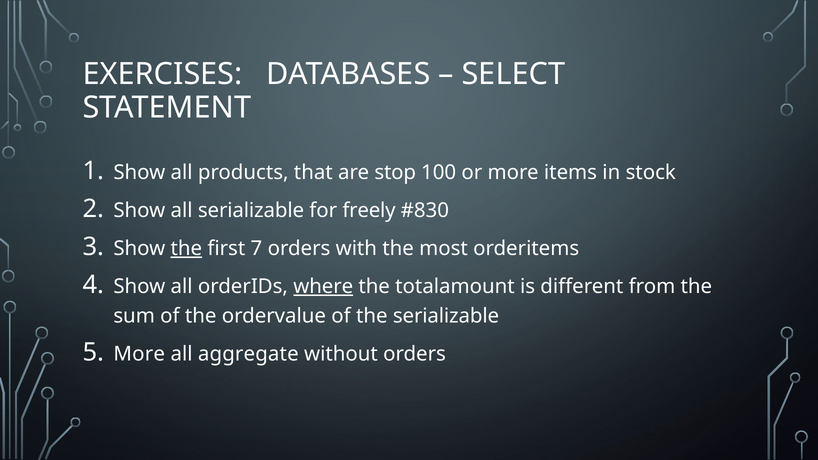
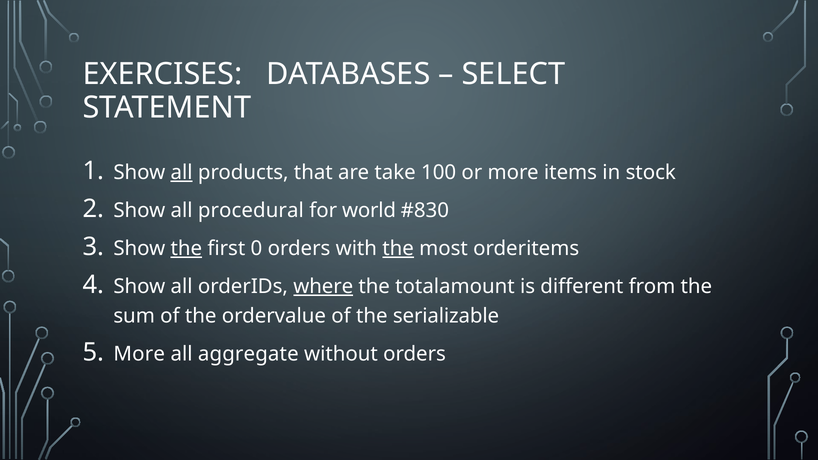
all underline: none -> present (182, 173)
stop: stop -> take (395, 173)
all serializable: serializable -> procedural (251, 211)
freely: freely -> world (369, 211)
7: 7 -> 0 (256, 249)
the underline: none -> present (398, 249)
